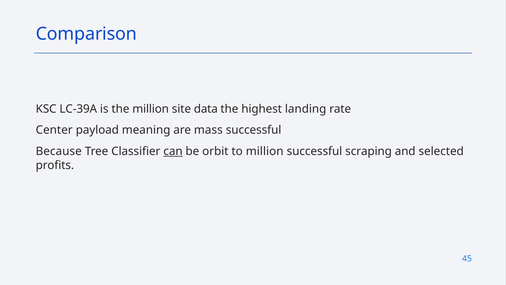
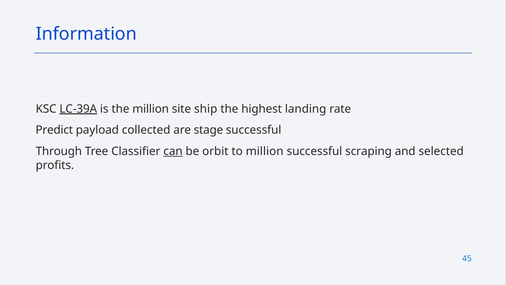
Comparison: Comparison -> Information (86, 34)
LC-39A underline: none -> present (78, 109)
data: data -> ship (206, 109)
Center: Center -> Predict (54, 130)
meaning: meaning -> collected (146, 130)
mass: mass -> stage (208, 130)
Because: Because -> Through (59, 151)
